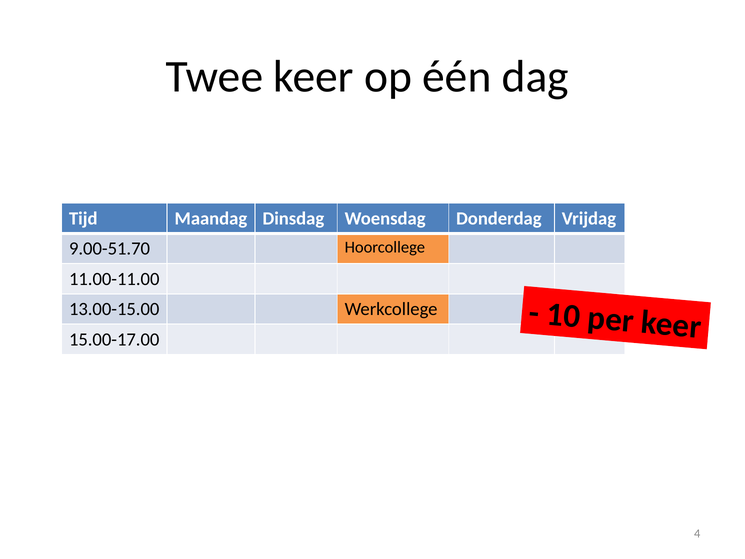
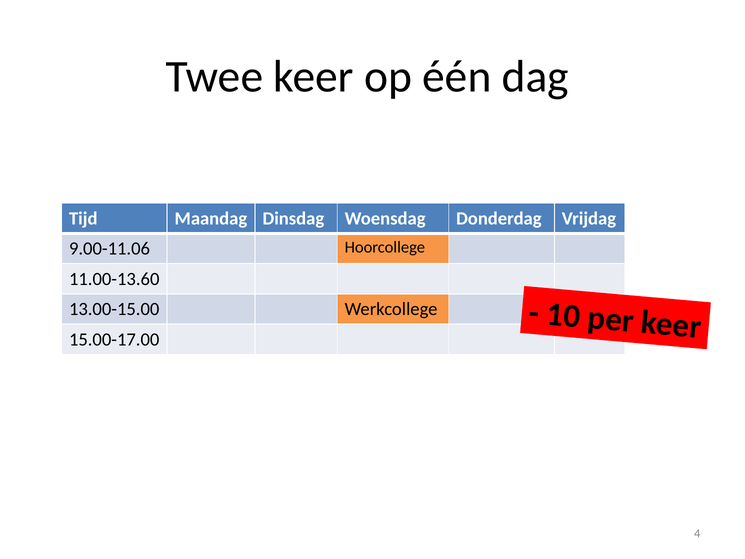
9.00-51.70: 9.00-51.70 -> 9.00-11.06 (110, 249)
11.00-11.00: 11.00-11.00 -> 11.00-13.60 (114, 279)
